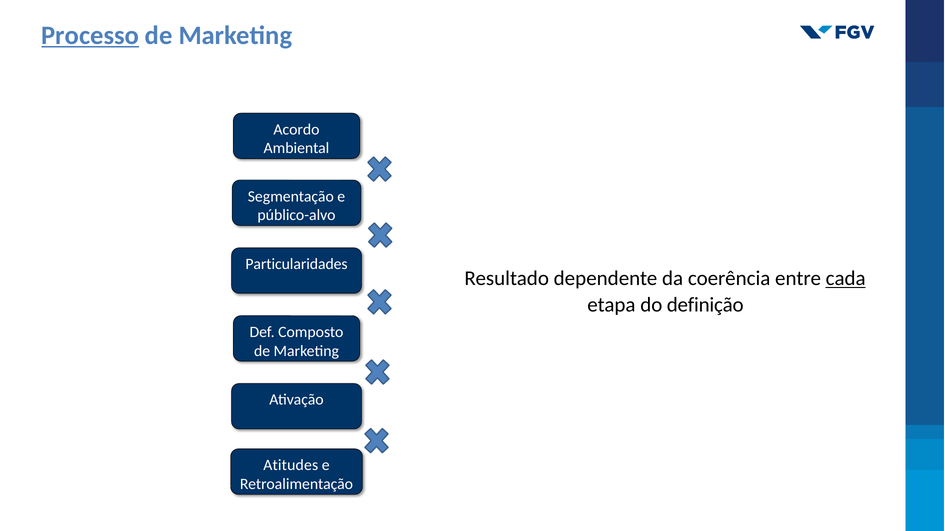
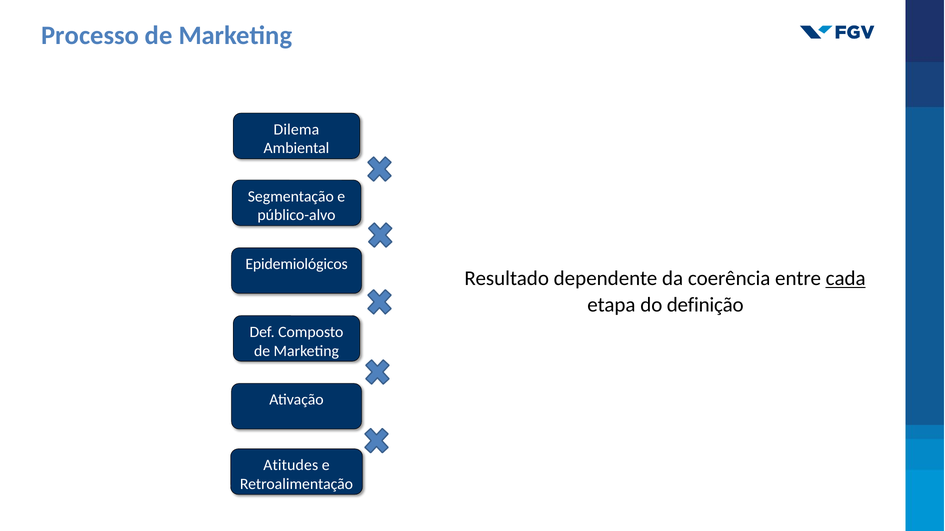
Processo underline: present -> none (90, 35)
Acordo: Acordo -> Dilema (296, 130)
Particularidades: Particularidades -> Epidemiológicos (297, 264)
